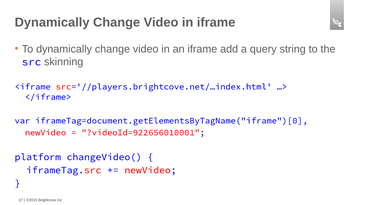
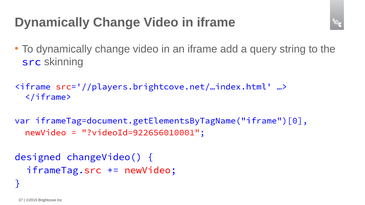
platform: platform -> designed (38, 157)
